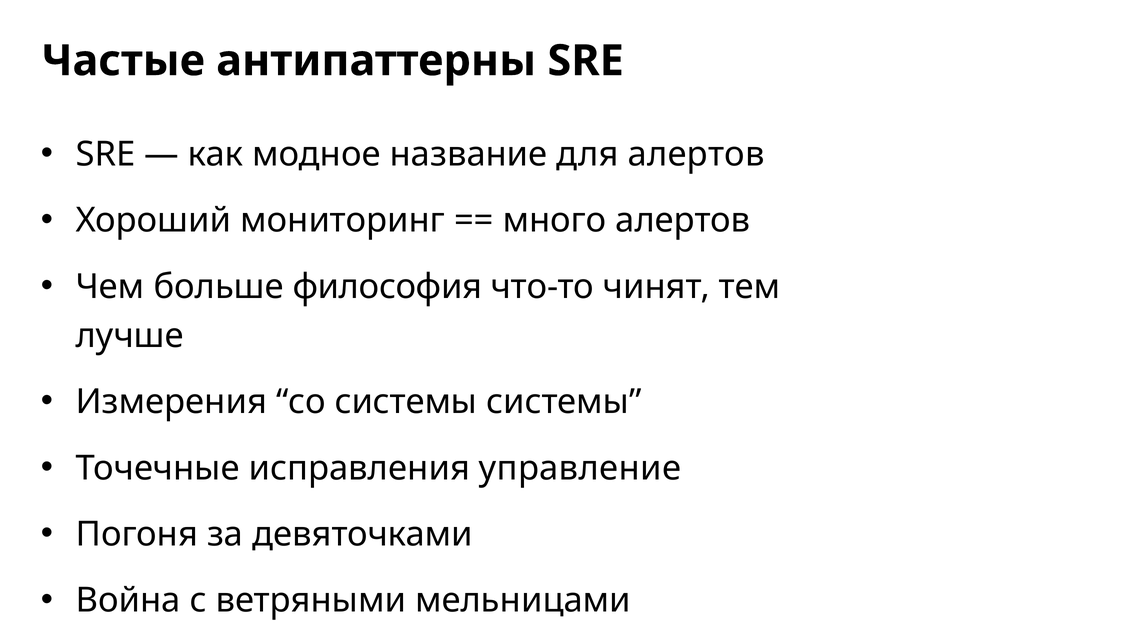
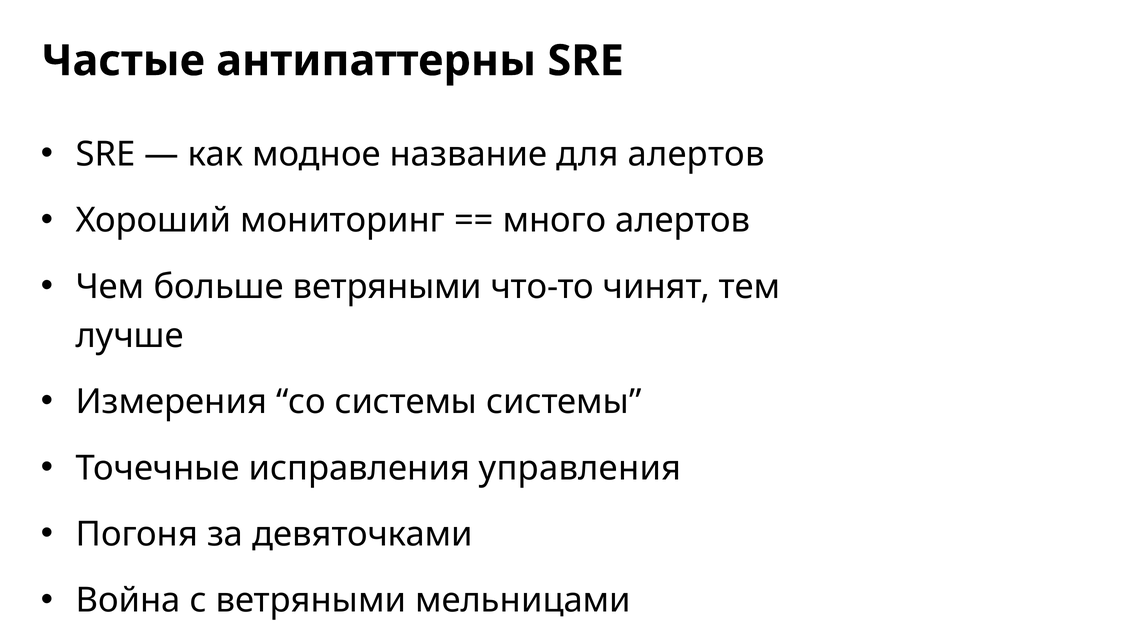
больше философия: философия -> ветряными (387, 287)
управление: управление -> управления (580, 469)
